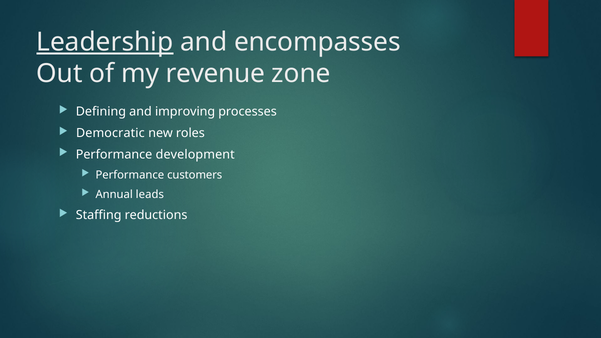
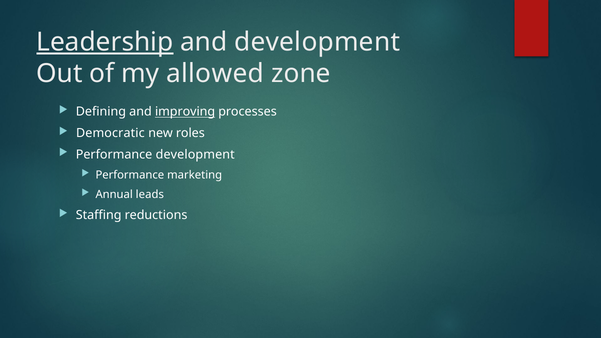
and encompasses: encompasses -> development (317, 42)
revenue: revenue -> allowed (215, 74)
improving underline: none -> present (185, 112)
customers: customers -> marketing (195, 175)
